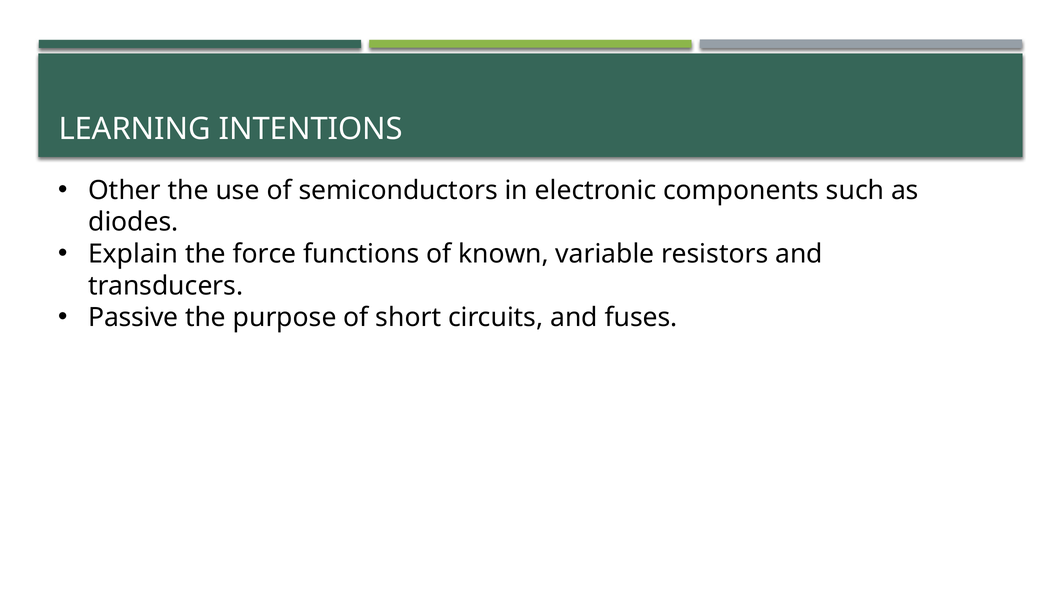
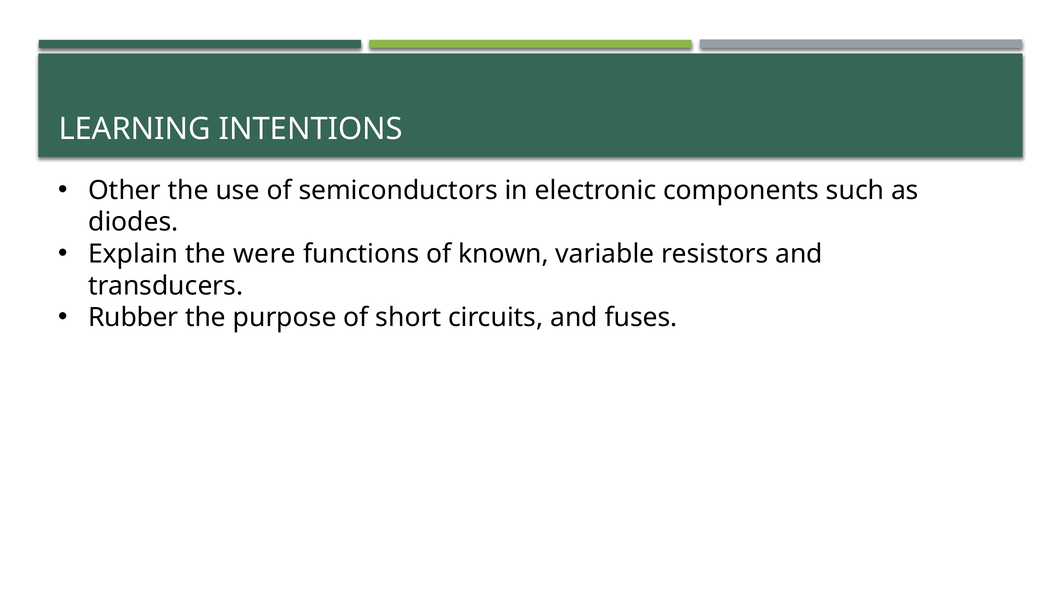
force: force -> were (264, 254)
Passive: Passive -> Rubber (133, 318)
